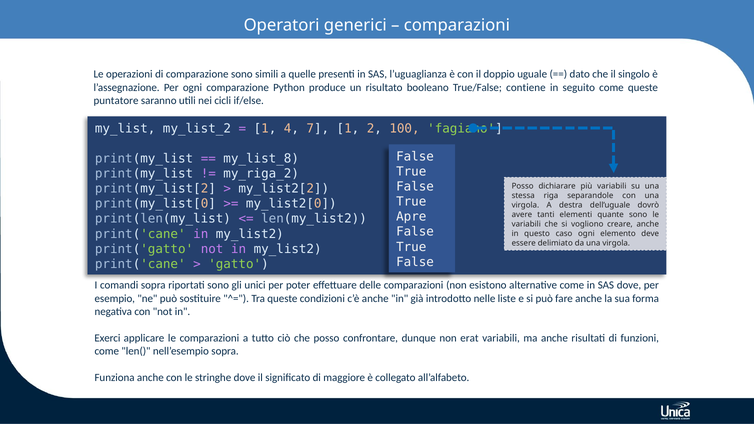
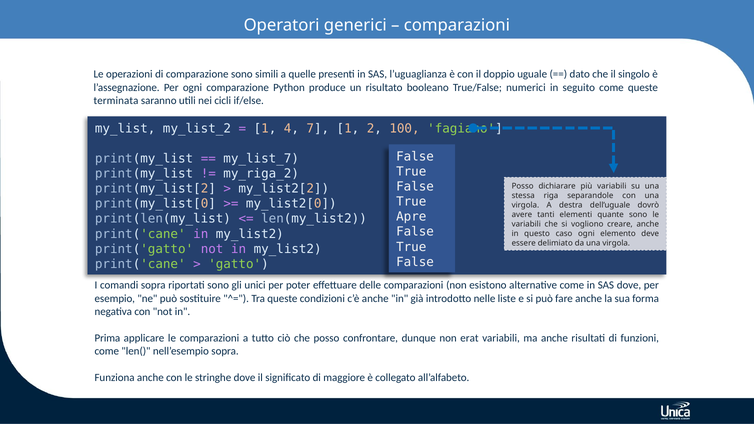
contiene: contiene -> numerici (526, 87)
puntatore: puntatore -> terminata (116, 101)
my_list_8: my_list_8 -> my_list_7 (261, 159)
Exerci: Exerci -> Prima (107, 338)
